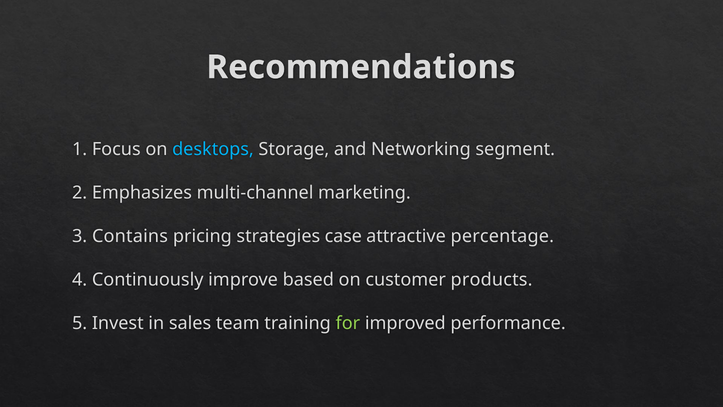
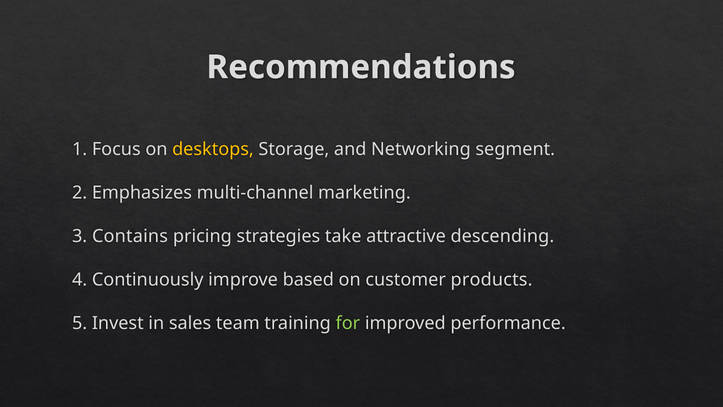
desktops colour: light blue -> yellow (213, 149)
case: case -> take (343, 236)
percentage: percentage -> descending (502, 236)
